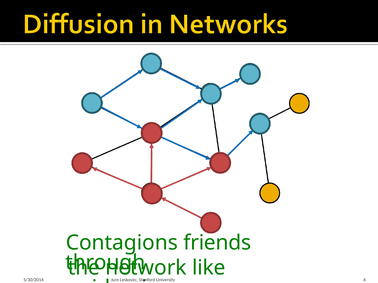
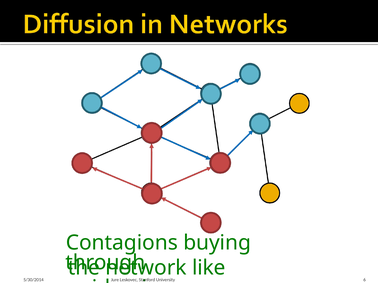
friends: friends -> buying (217, 243)
